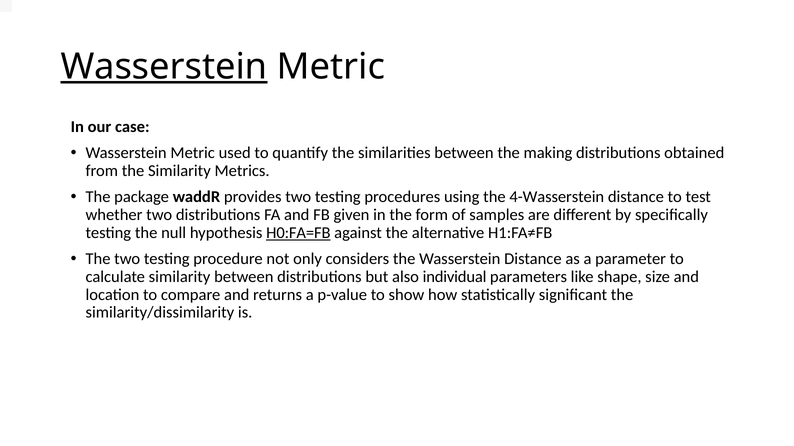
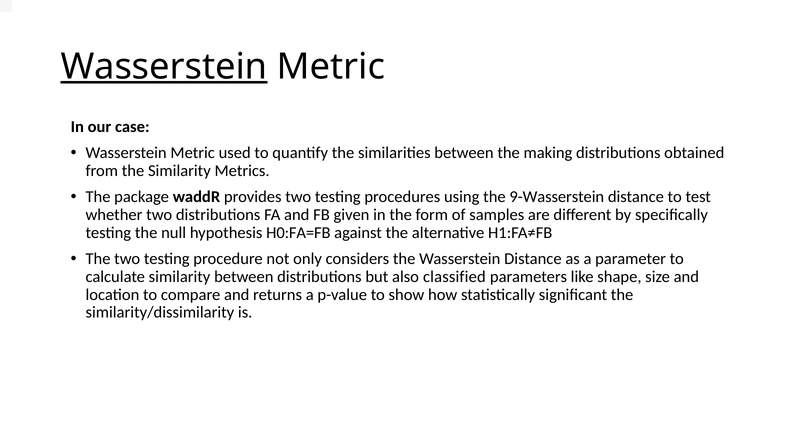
4-Wasserstein: 4-Wasserstein -> 9-Wasserstein (557, 197)
H0:FA=FB underline: present -> none (298, 233)
individual: individual -> classified (454, 277)
